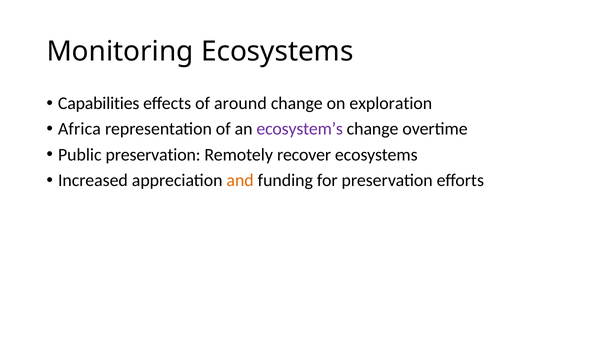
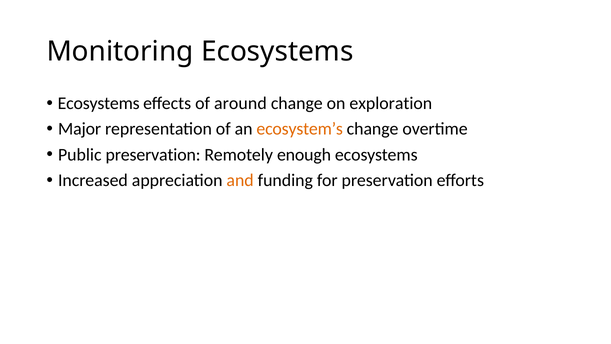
Capabilities: Capabilities -> Ecosystems (99, 103)
Africa: Africa -> Major (80, 129)
ecosystem’s colour: purple -> orange (300, 129)
recover: recover -> enough (304, 155)
